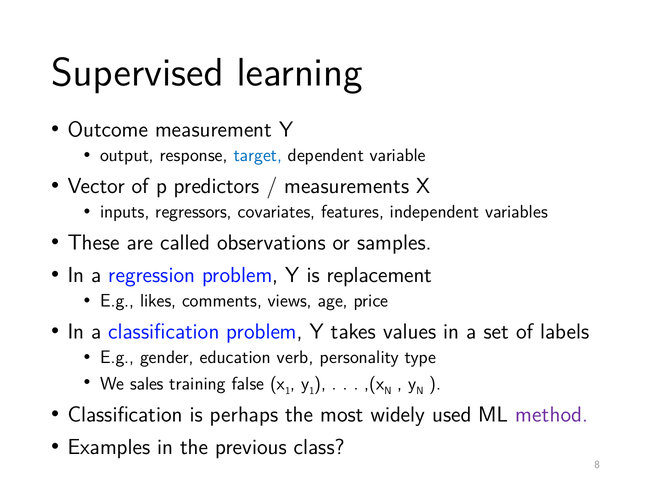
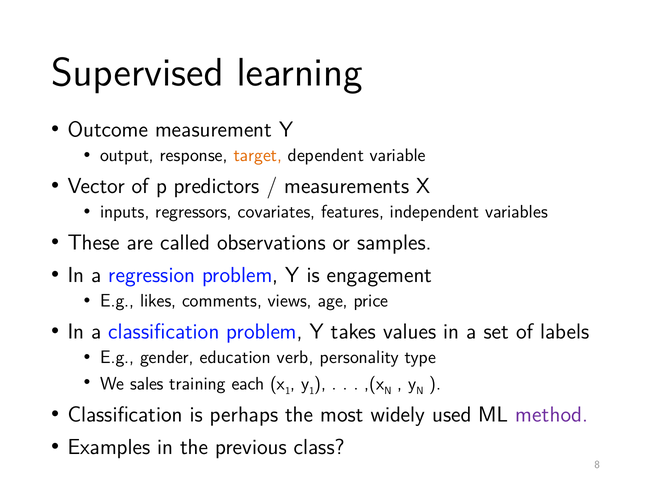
target colour: blue -> orange (258, 156)
replacement: replacement -> engagement (379, 275)
false: false -> each (248, 384)
